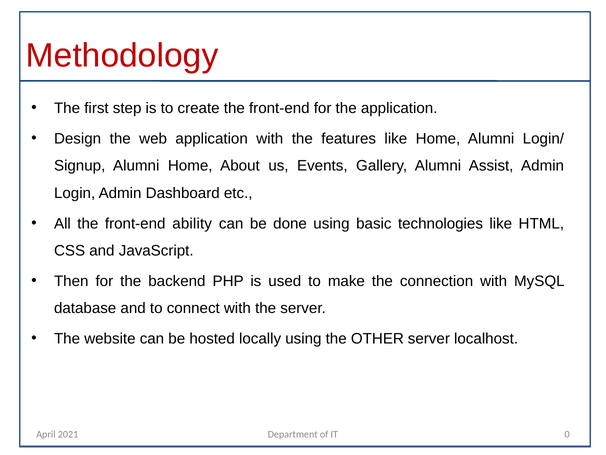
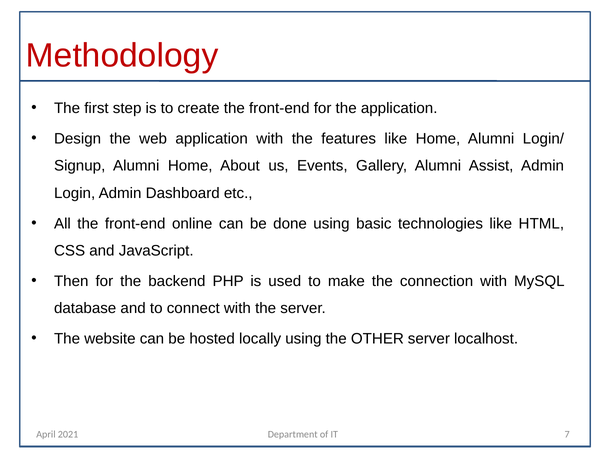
ability: ability -> online (192, 223)
0: 0 -> 7 (567, 434)
